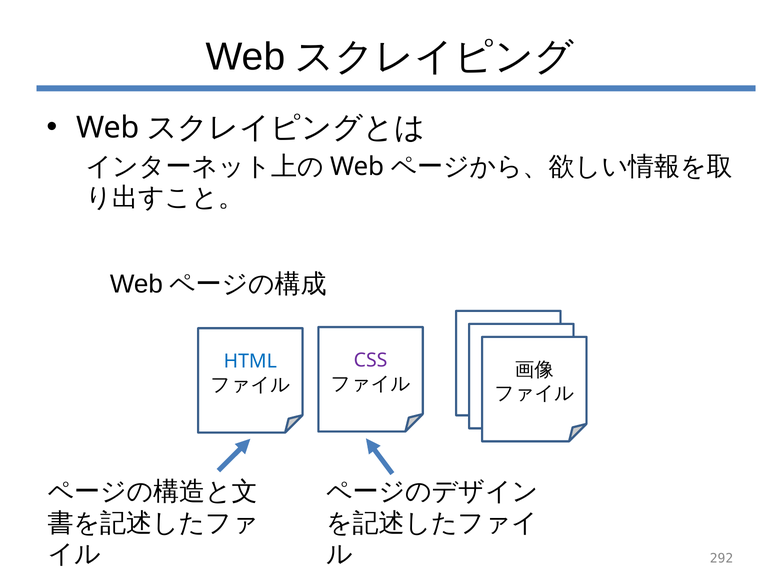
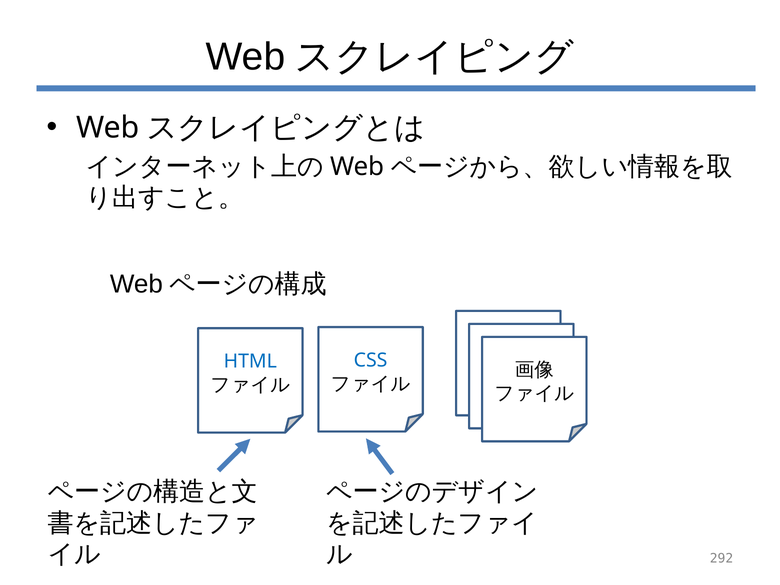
CSS colour: purple -> blue (371, 360)
